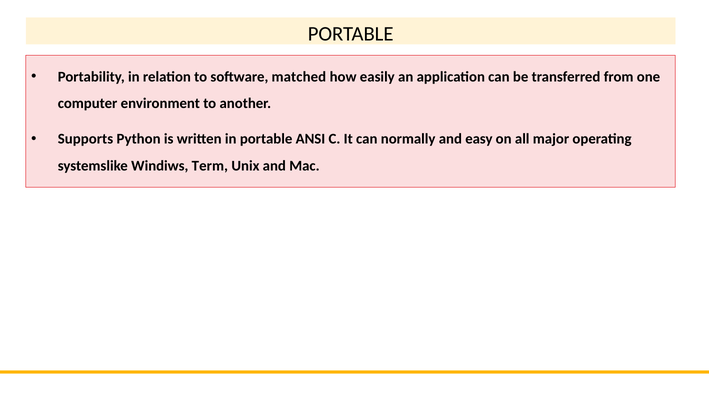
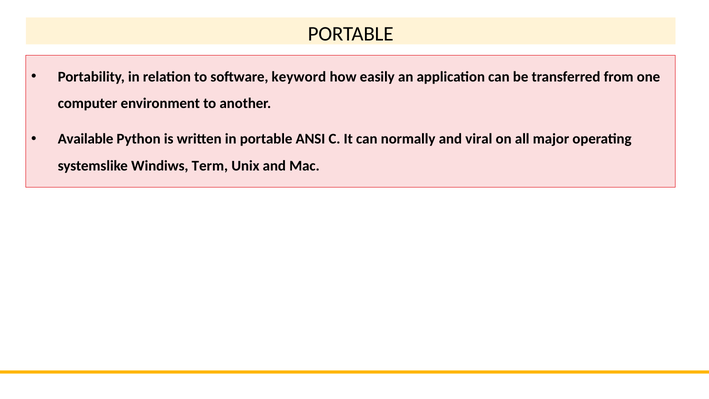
matched: matched -> keyword (299, 77)
Supports: Supports -> Available (86, 139)
easy: easy -> viral (479, 139)
